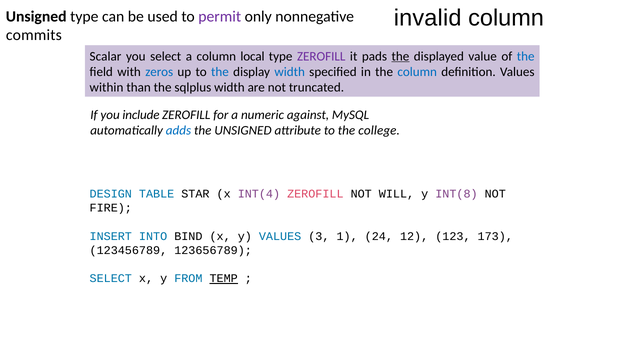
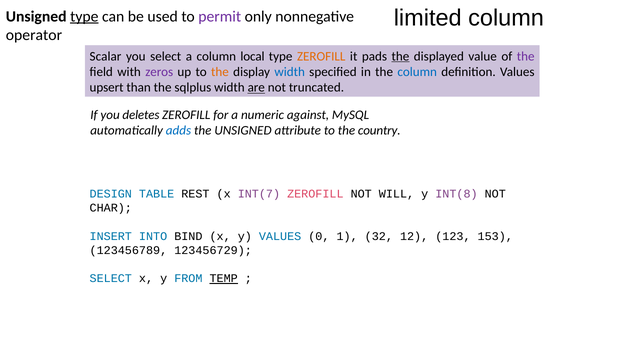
invalid: invalid -> limited (428, 18)
type underline: none -> present (84, 16)
commits: commits -> operator (34, 35)
ZEROFILL colour: purple -> orange (321, 56)
the colour: blue -> purple (526, 56)
zeros colour: blue -> purple (159, 72)
the colour: blue -> orange (220, 72)
within: within -> upsert (107, 88)
are underline: none -> present (256, 88)
include: include -> deletes (141, 115)
college: college -> country (379, 131)
STAR: STAR -> REST (195, 194)
INT(4: INT(4 -> INT(7 (259, 194)
FIRE: FIRE -> CHAR (111, 208)
3: 3 -> 0 (319, 237)
24: 24 -> 32 (379, 237)
173: 173 -> 153 (495, 237)
123656789: 123656789 -> 123456729 (213, 251)
